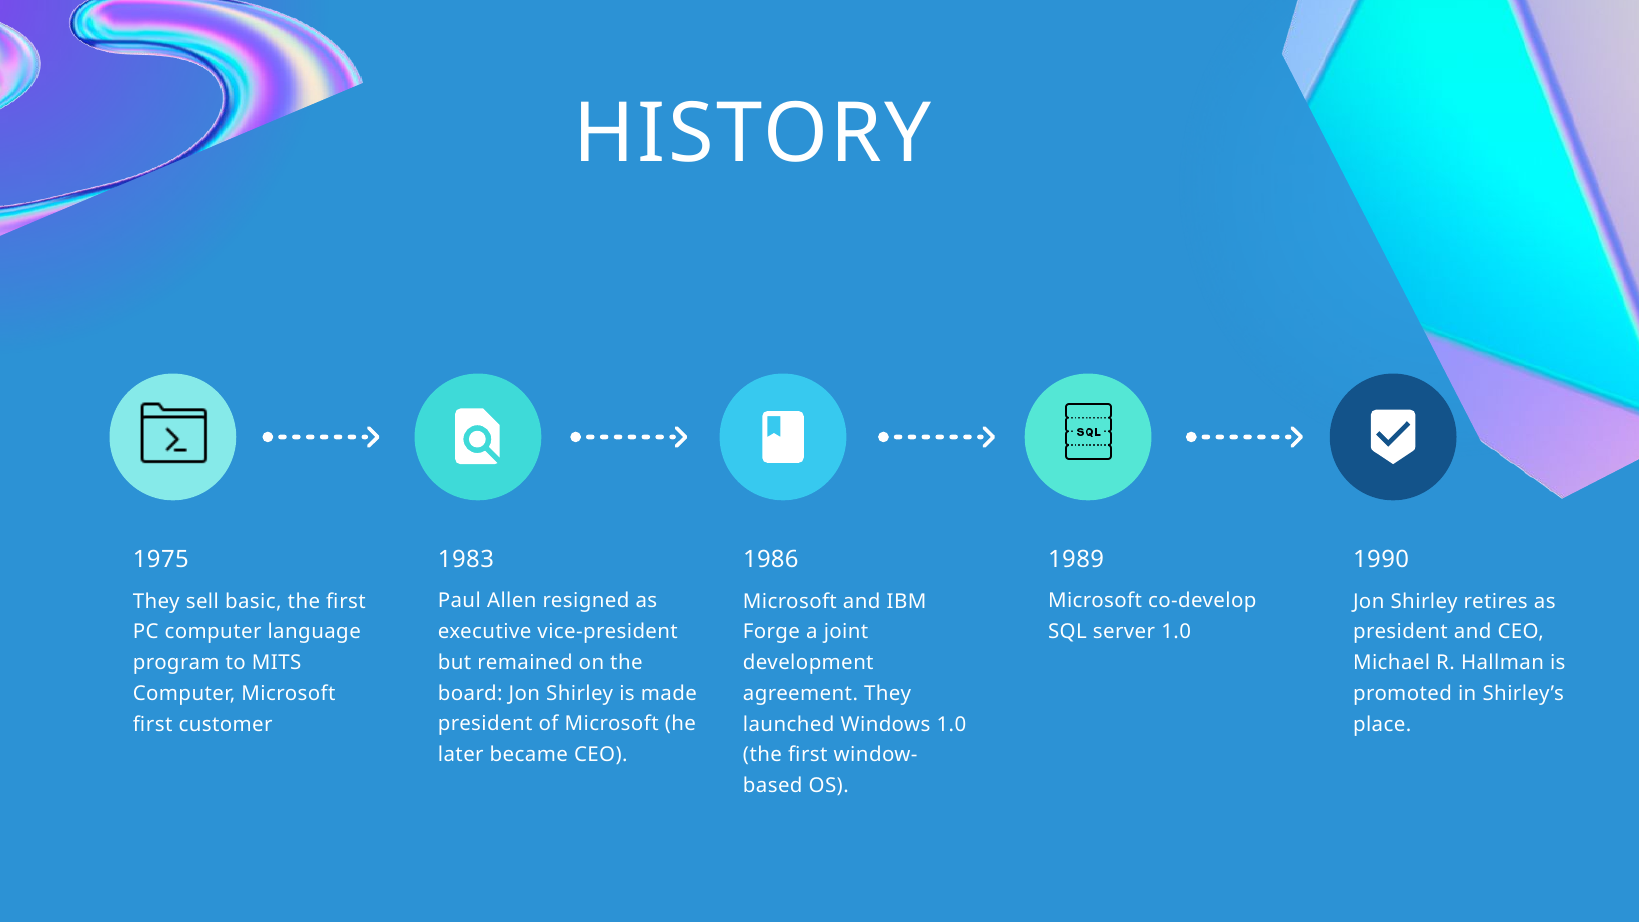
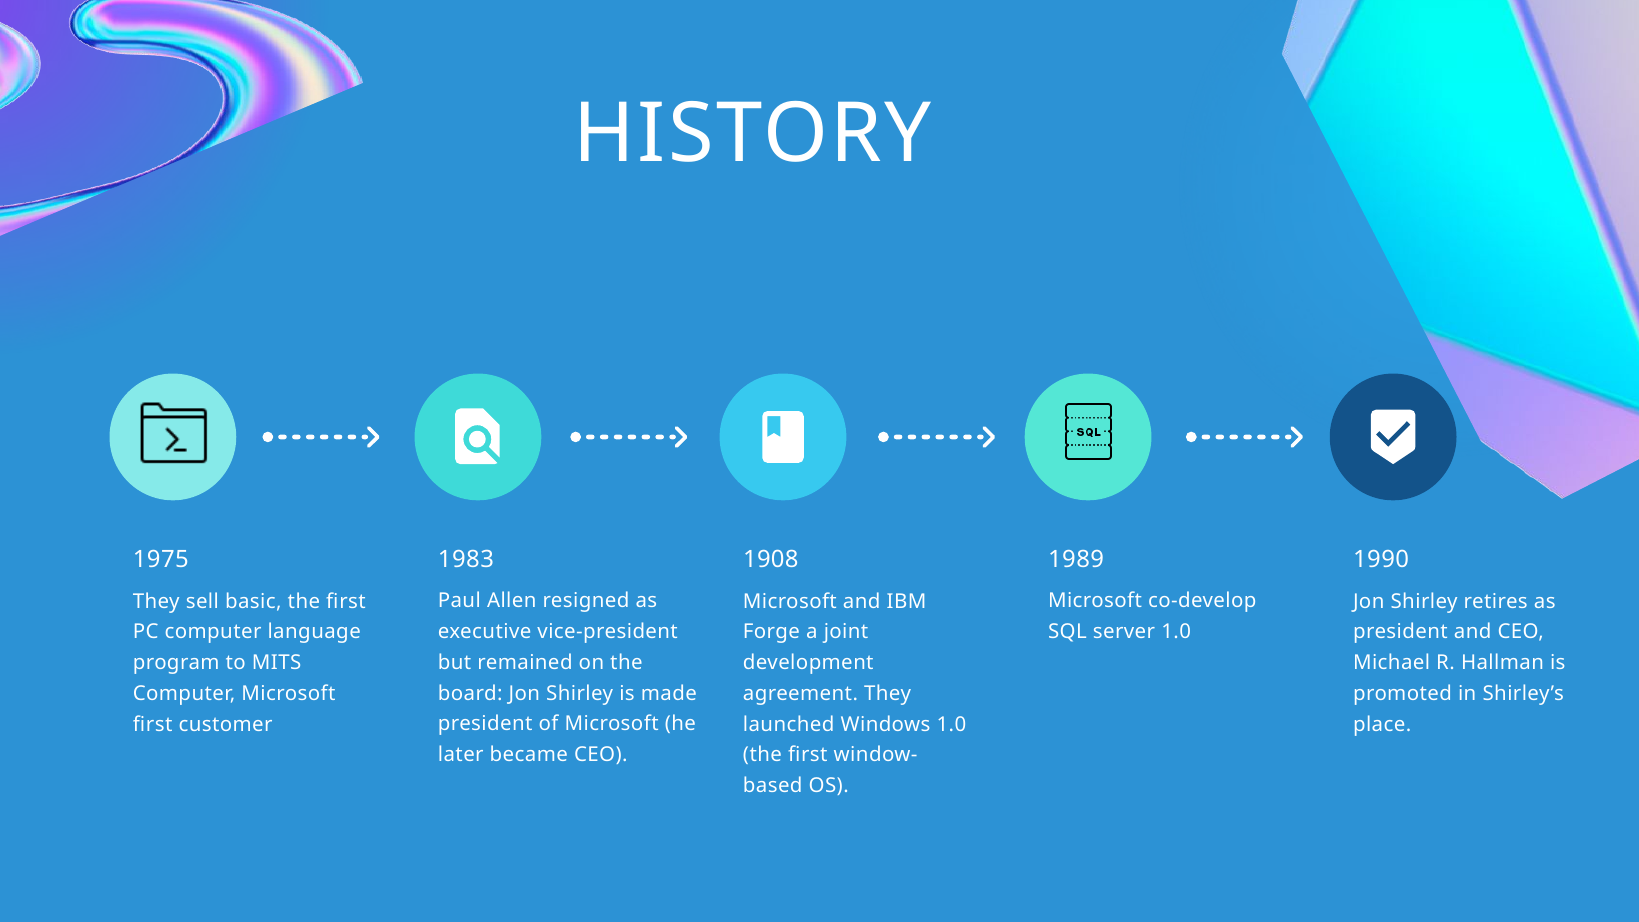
1986: 1986 -> 1908 (771, 559)
